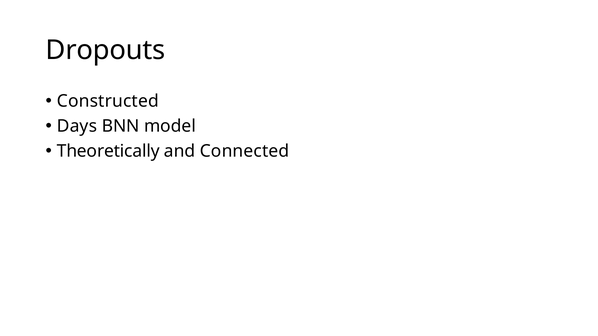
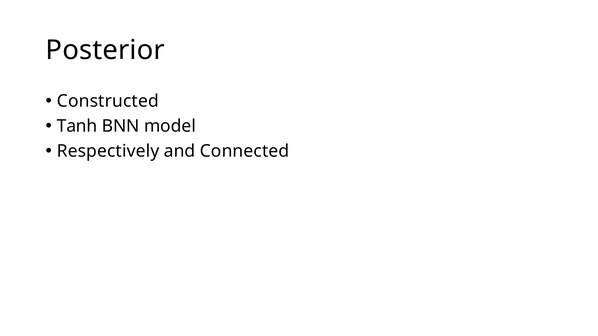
Dropouts: Dropouts -> Posterior (105, 50)
Days: Days -> Tanh (77, 126)
Theoretically: Theoretically -> Respectively (108, 151)
